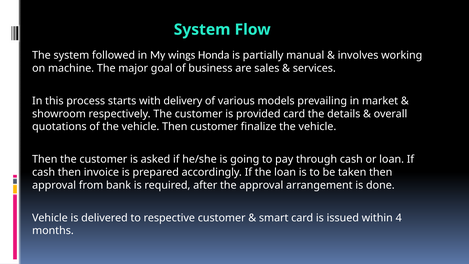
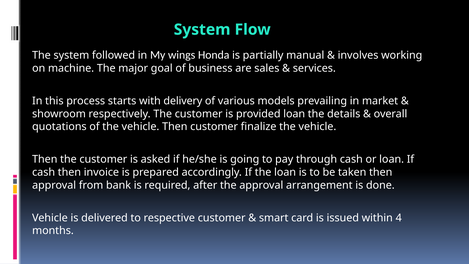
provided card: card -> loan (294, 114)
